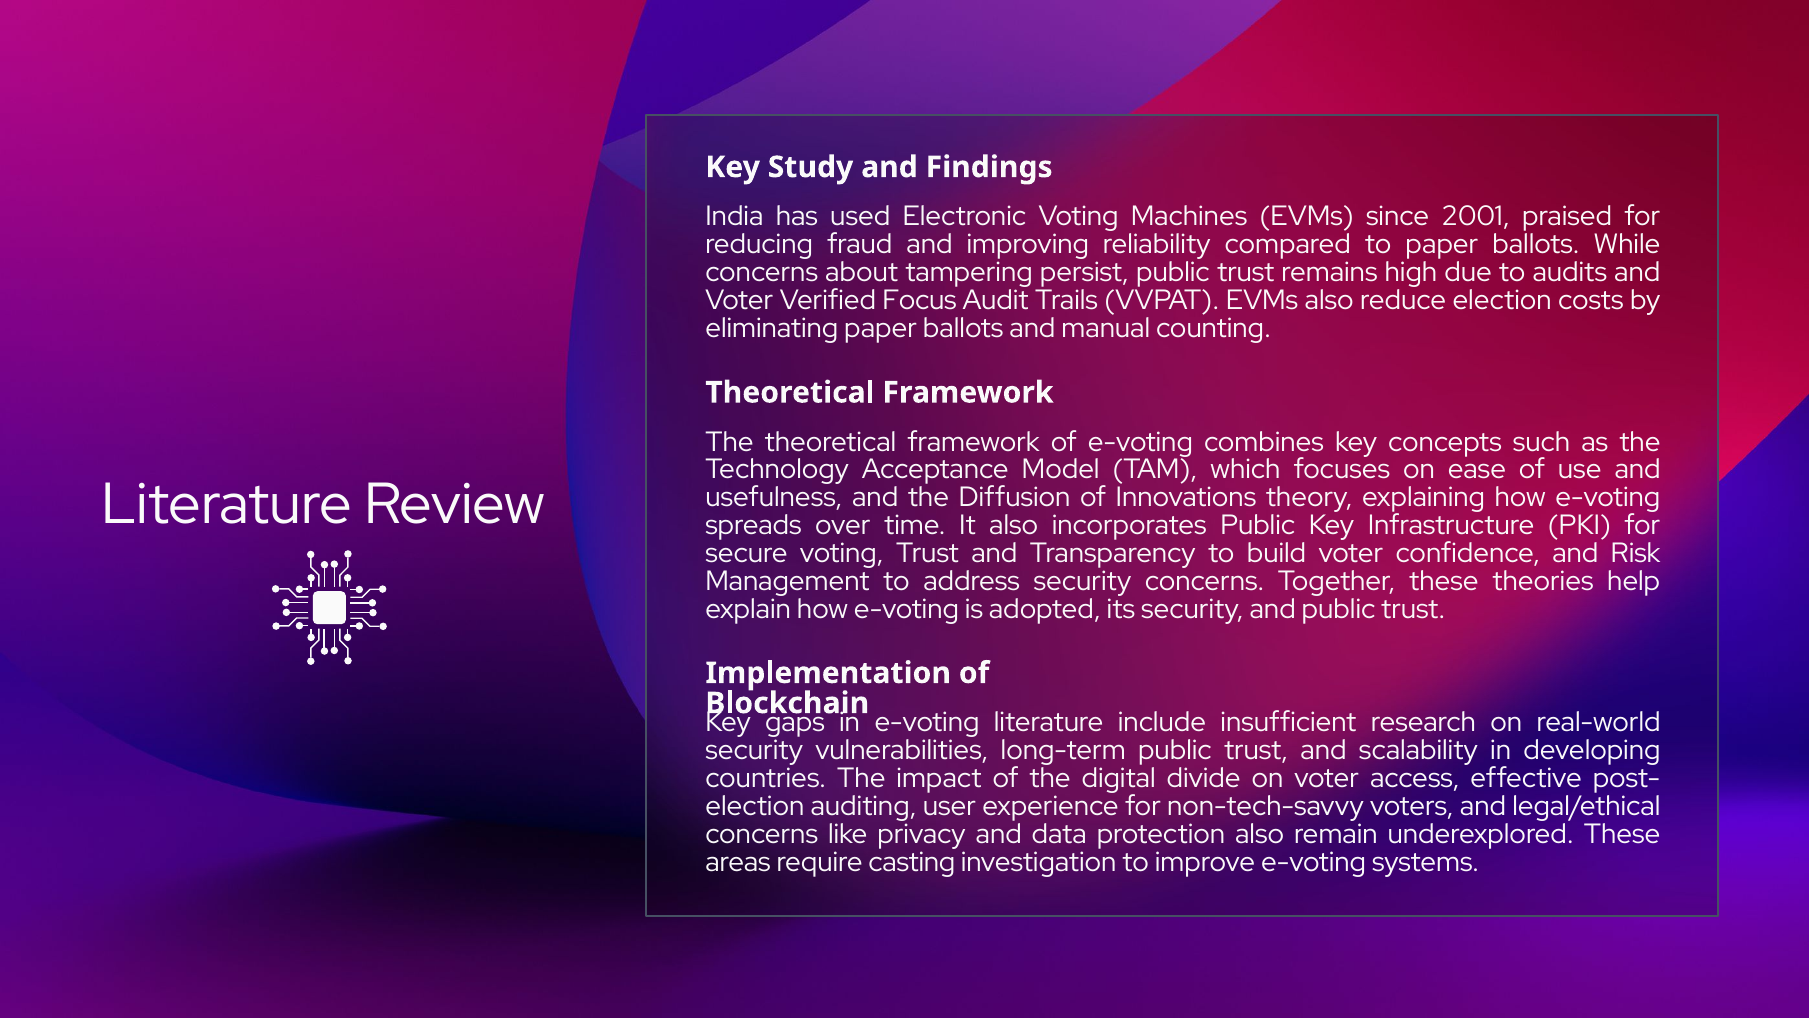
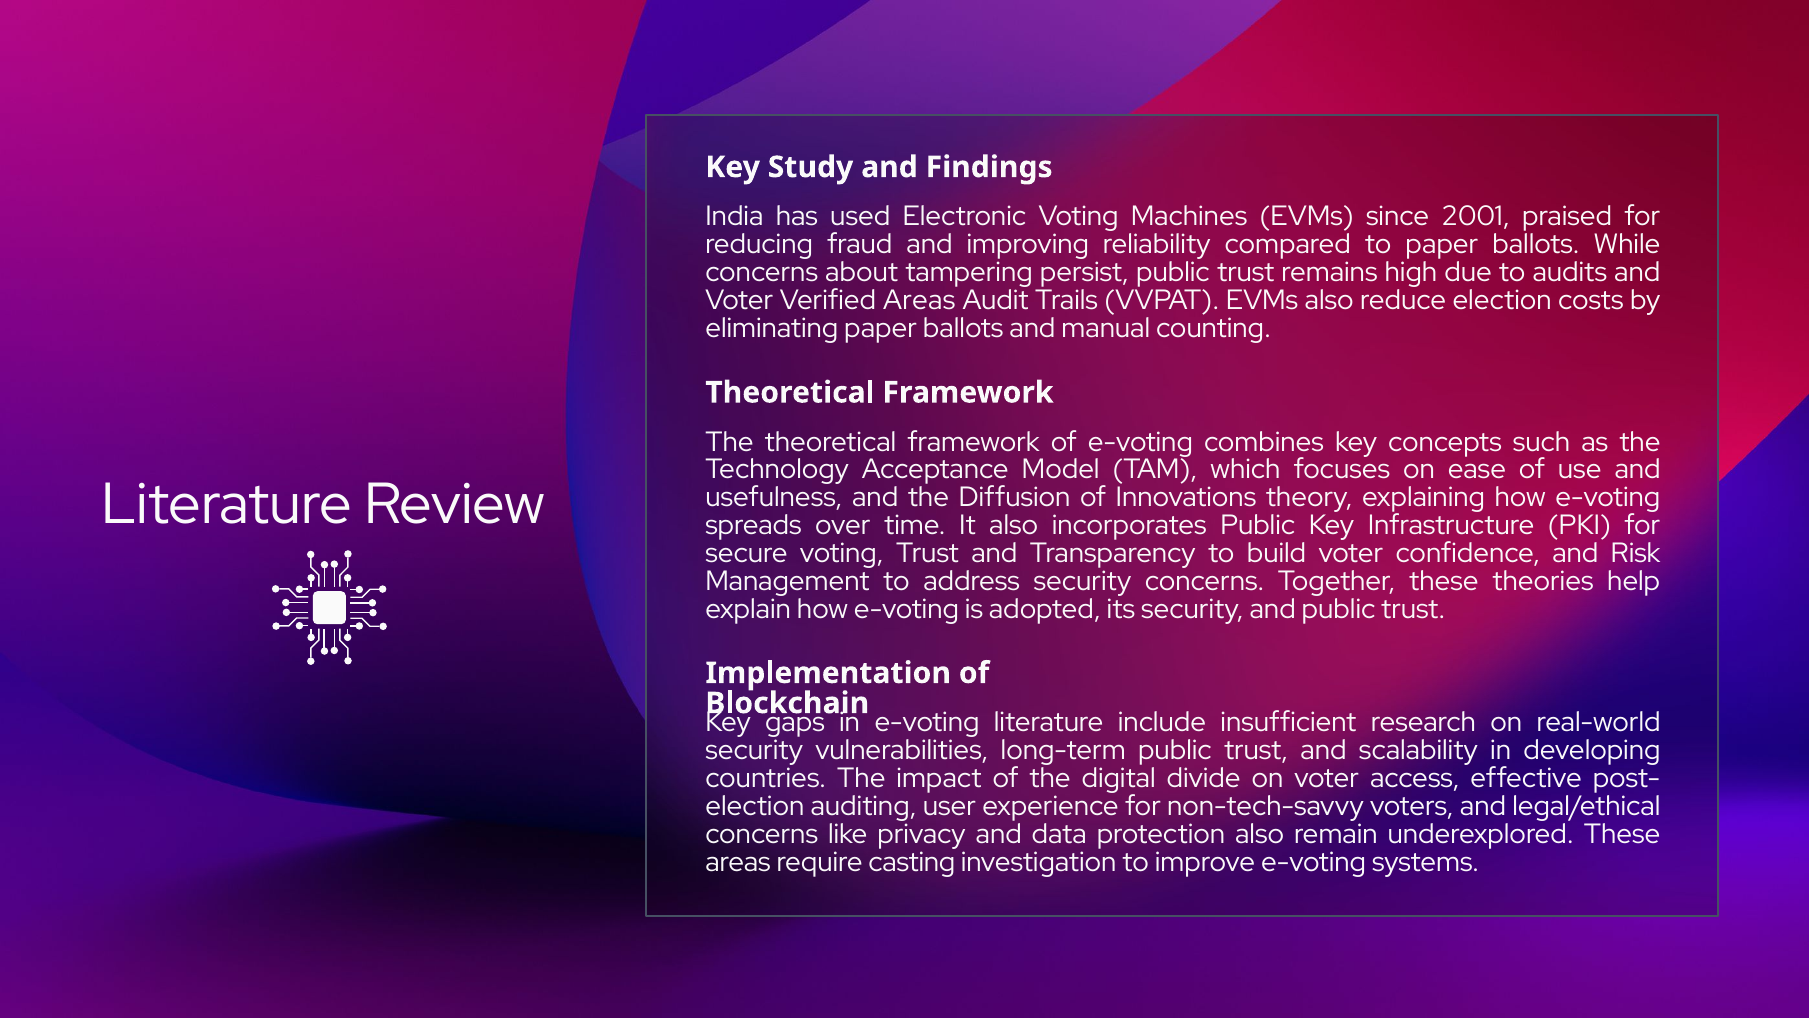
Verified Focus: Focus -> Areas (919, 300)
